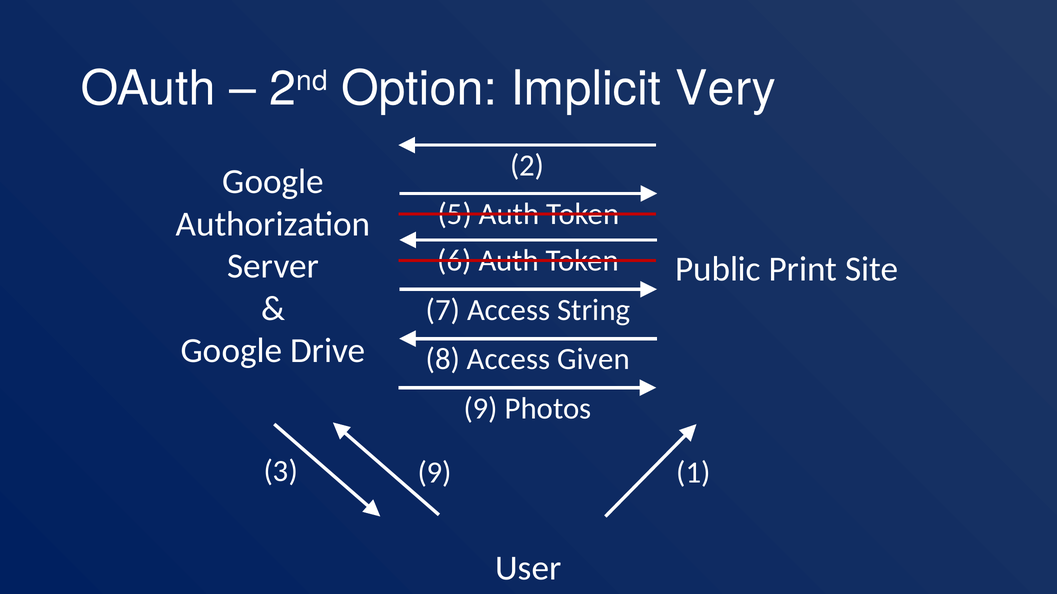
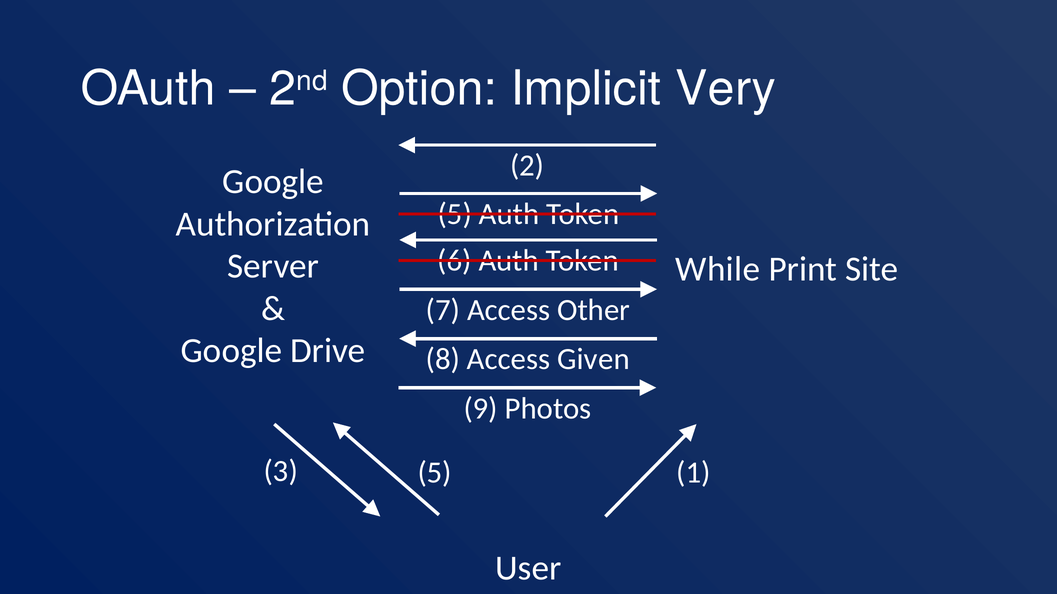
Public: Public -> While (718, 269)
String: String -> Other (594, 310)
3 9: 9 -> 5 (435, 473)
